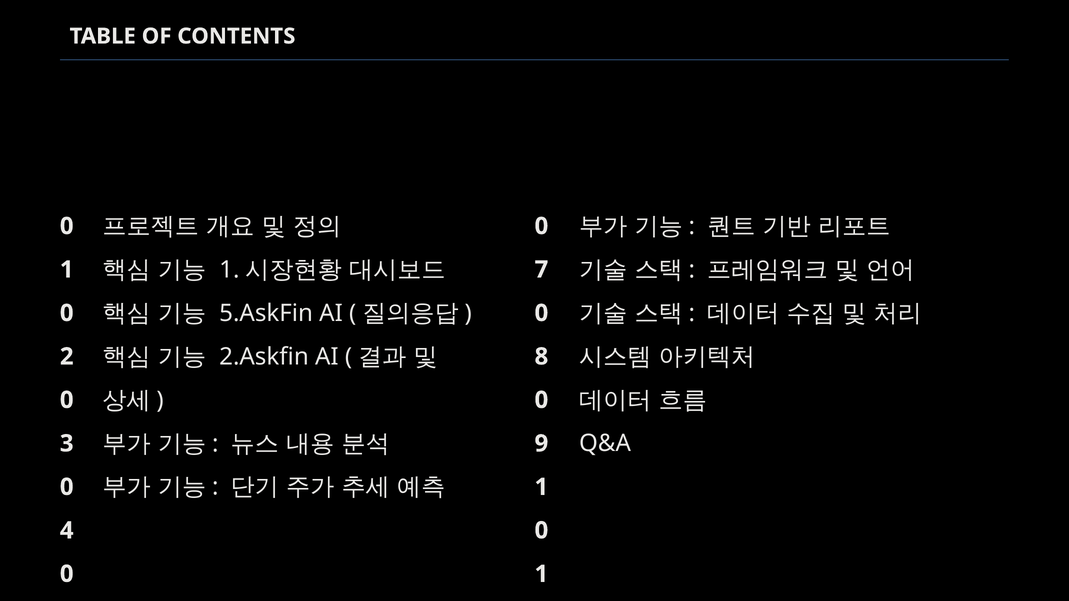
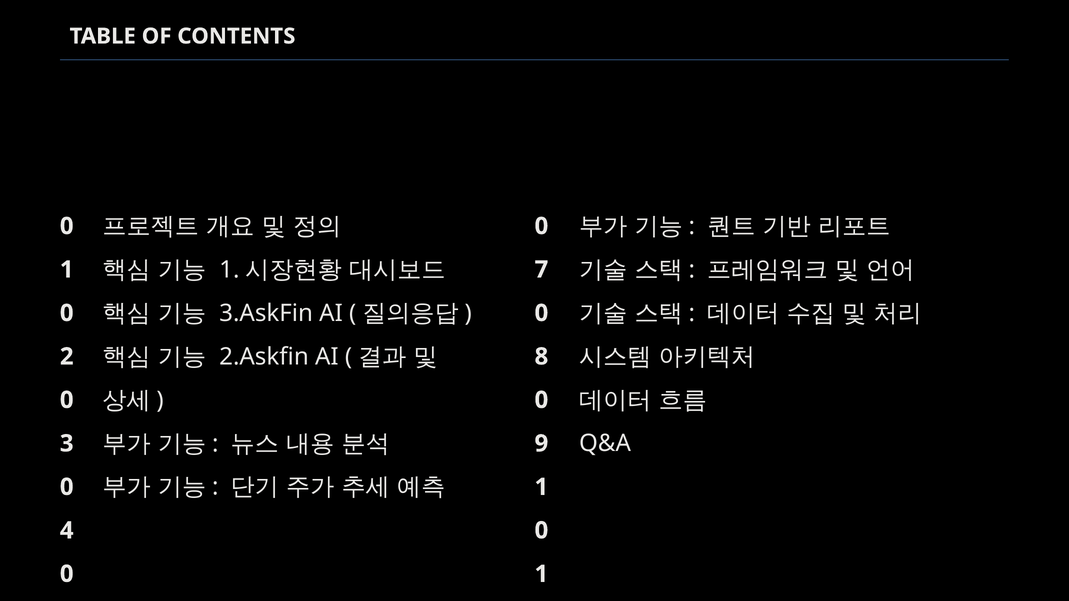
5.AskFin: 5.AskFin -> 3.AskFin (266, 313)
